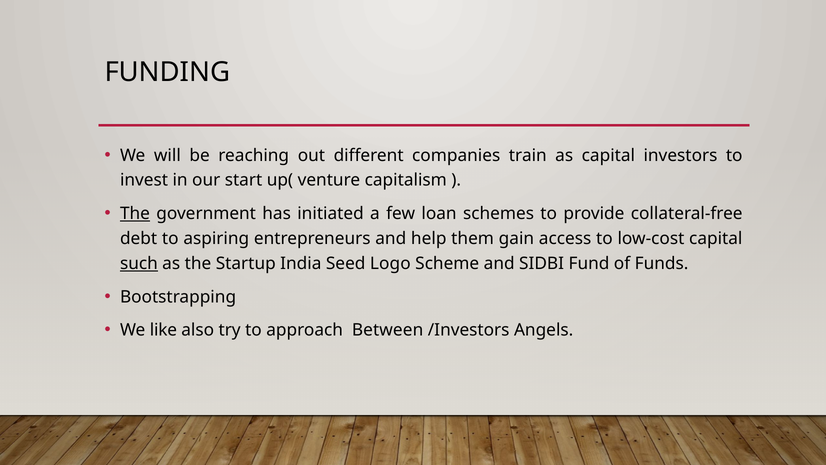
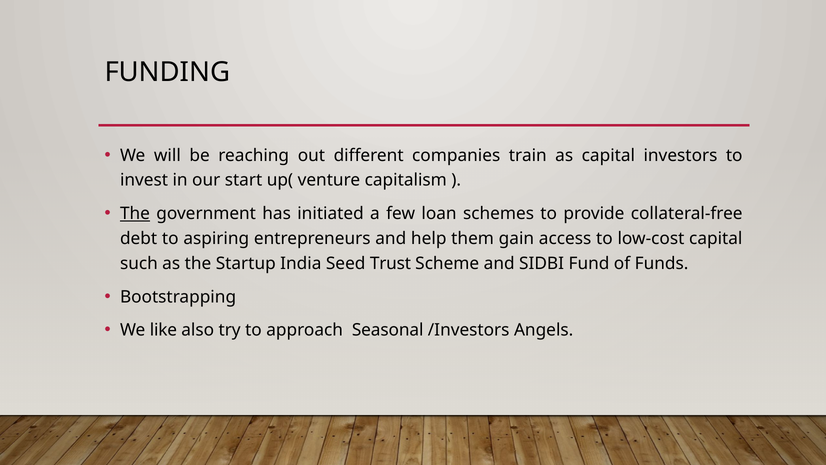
such underline: present -> none (139, 263)
Logo: Logo -> Trust (390, 263)
Between: Between -> Seasonal (388, 330)
